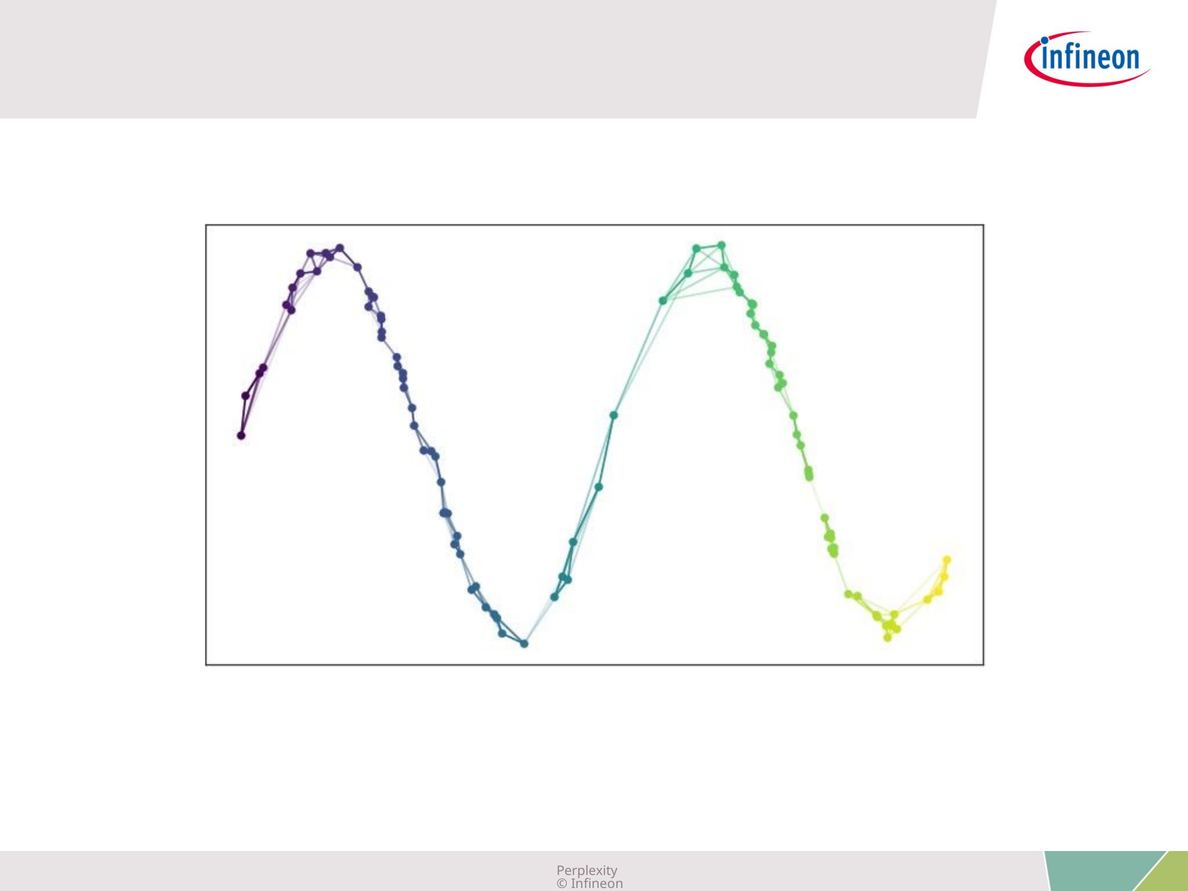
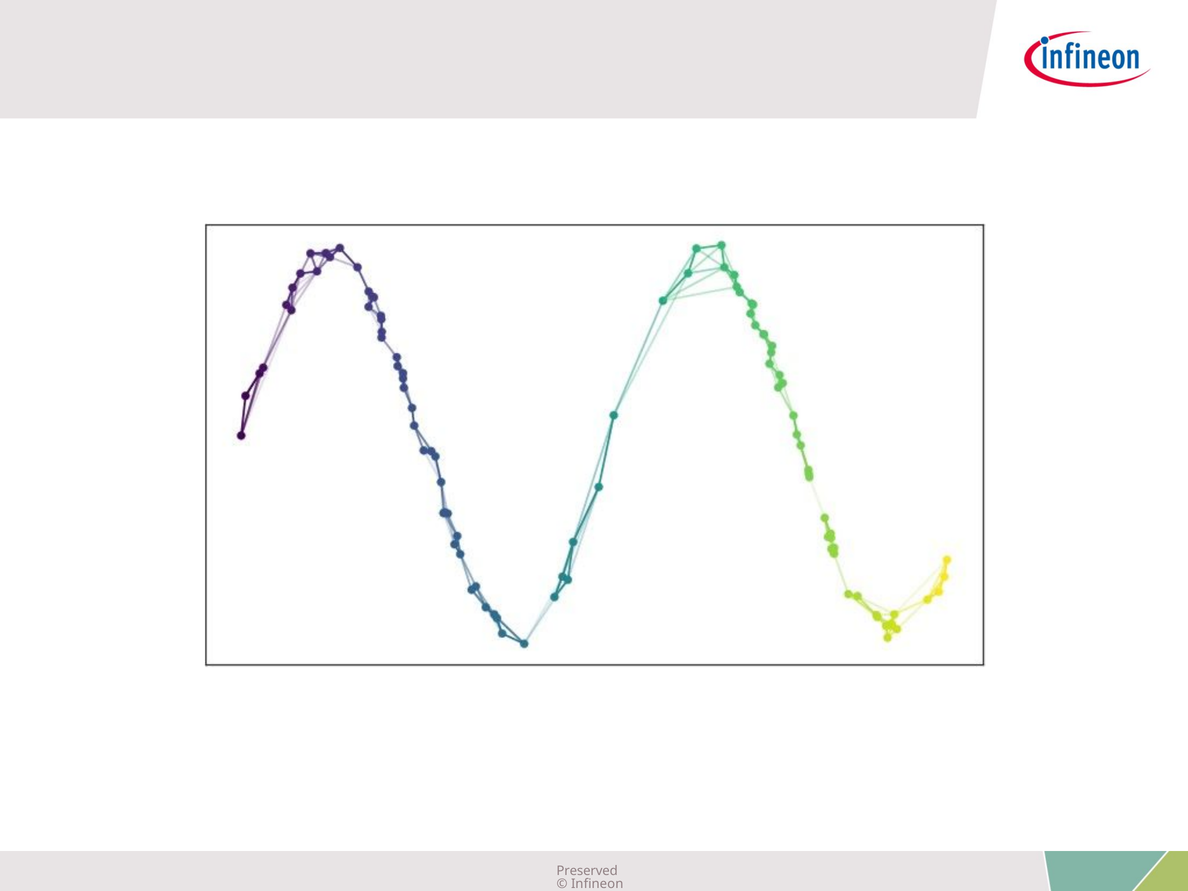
Perplexity: Perplexity -> Preserved (587, 871)
